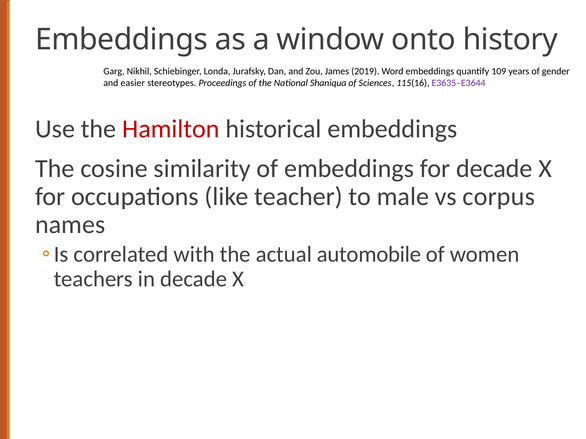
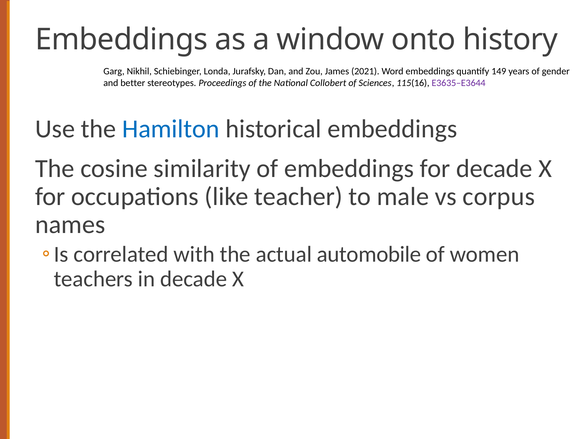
2019: 2019 -> 2021 (365, 71)
109: 109 -> 149 (499, 71)
easier: easier -> better (133, 83)
Shaniqua: Shaniqua -> Collobert (328, 83)
Hamilton colour: red -> blue (171, 129)
